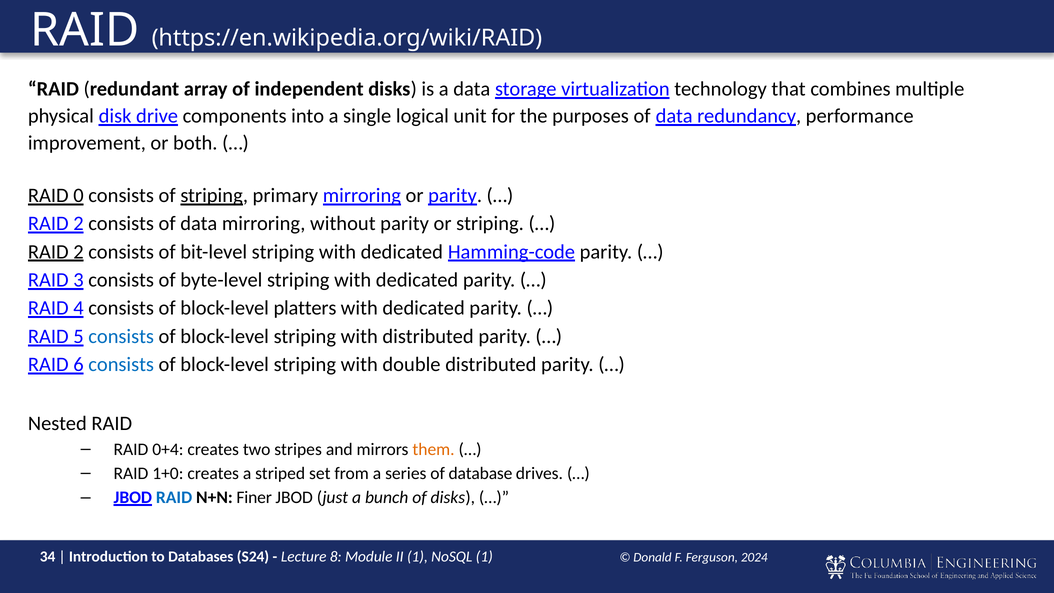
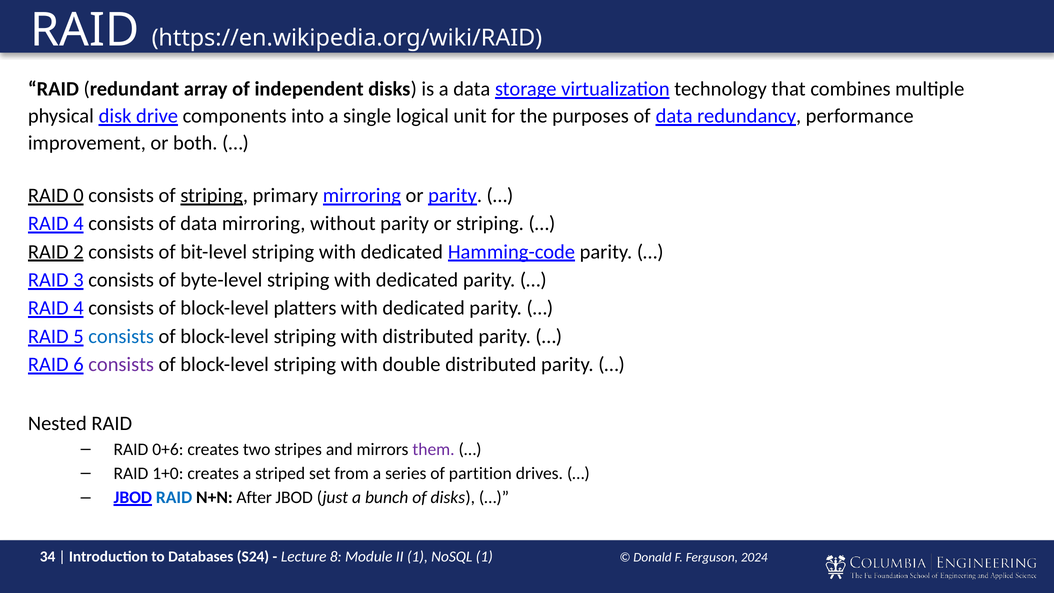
2: 2 -> 4 (79, 223)
consists colour: blue -> purple (121, 365)
0+4: 0+4 -> 0+6 (168, 449)
them colour: orange -> purple (434, 449)
database: database -> partition (480, 473)
Finer: Finer -> After (254, 497)
